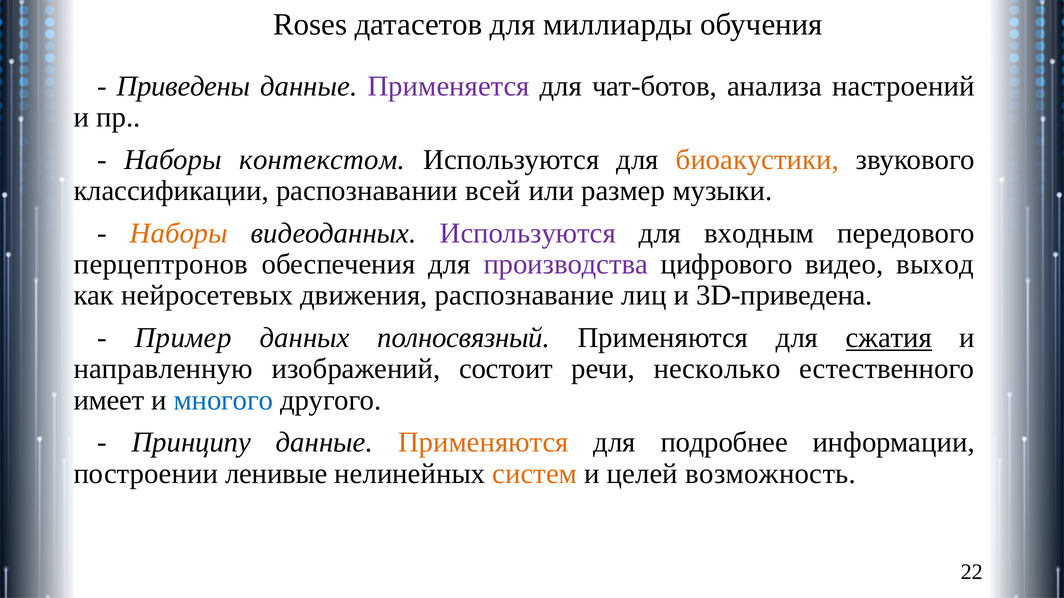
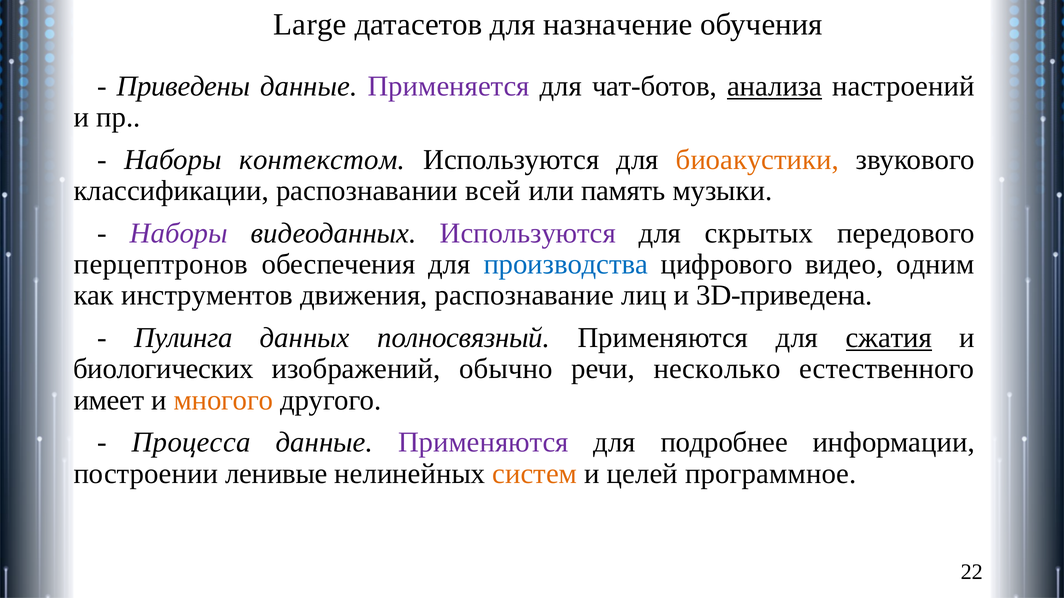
Roses: Roses -> Large (310, 24)
миллиарды: миллиарды -> назначение (618, 24)
анализа underline: none -> present (775, 86)
размер: размер -> память (623, 191)
Наборы colour: orange -> purple (179, 233)
входным: входным -> скрытых (759, 233)
производства colour: purple -> blue (566, 265)
выход: выход -> одним (935, 265)
нейросетевых: нейросетевых -> инструментов (207, 296)
Пример: Пример -> Пулинга (183, 338)
направленную: направленную -> биологических (163, 369)
состоит: состоит -> обычно (506, 369)
многого colour: blue -> orange (223, 400)
Принципу: Принципу -> Процесса (191, 443)
Применяются colour: orange -> purple (483, 443)
возможность: возможность -> программное (771, 474)
